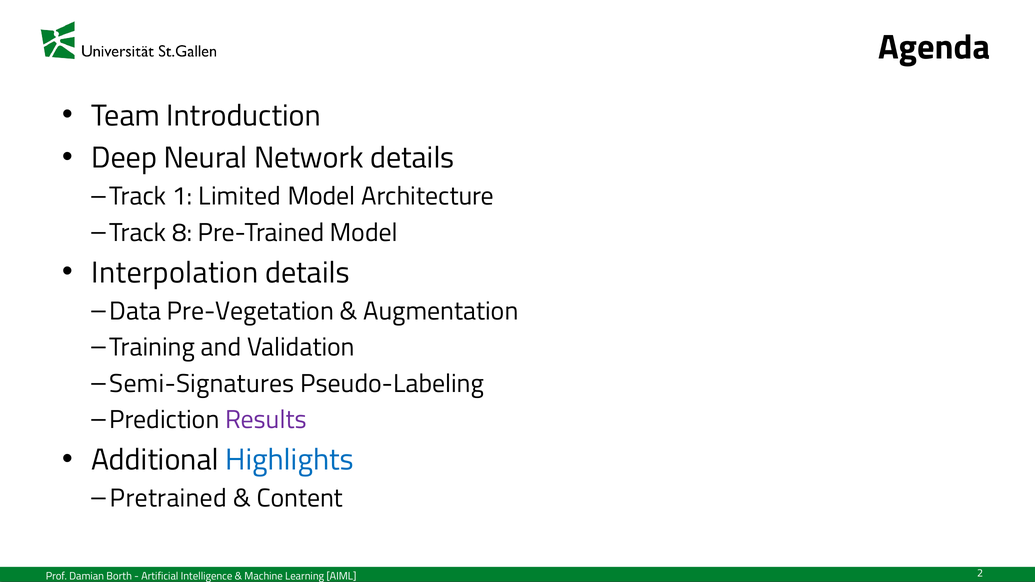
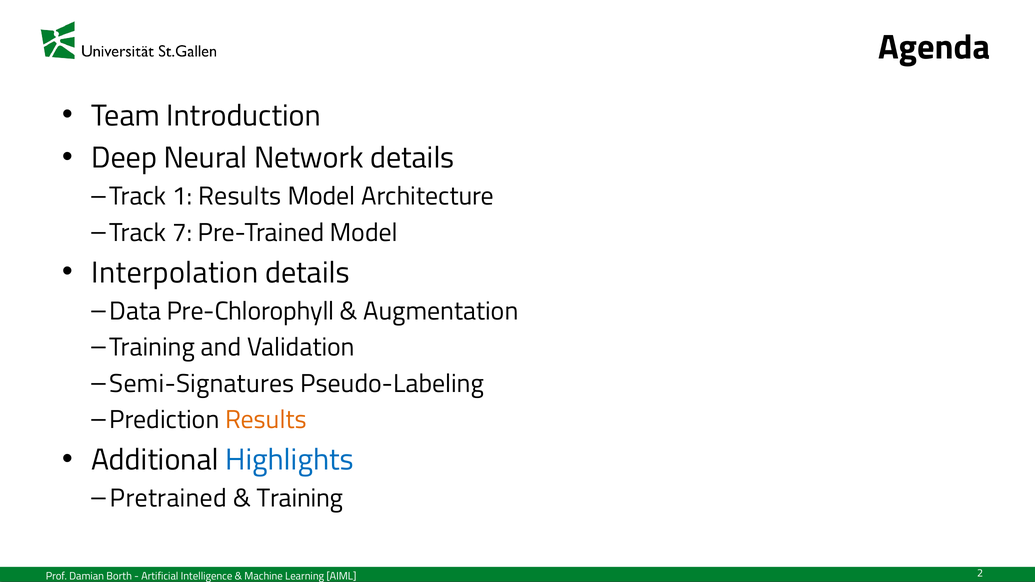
1 Limited: Limited -> Results (240, 196)
8: 8 -> 7 (182, 233)
Pre-Vegetation: Pre-Vegetation -> Pre-Chlorophyll (251, 311)
Results colour: purple -> orange (266, 420)
Content: Content -> Training (300, 498)
